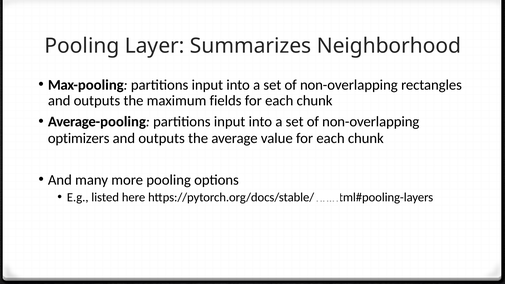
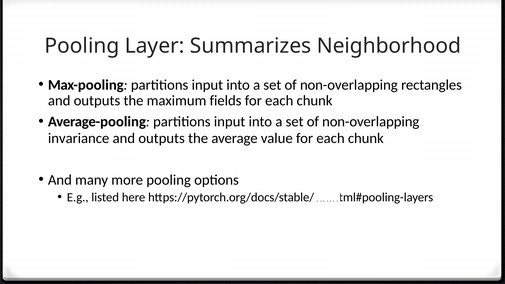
optimizers: optimizers -> invariance (79, 138)
